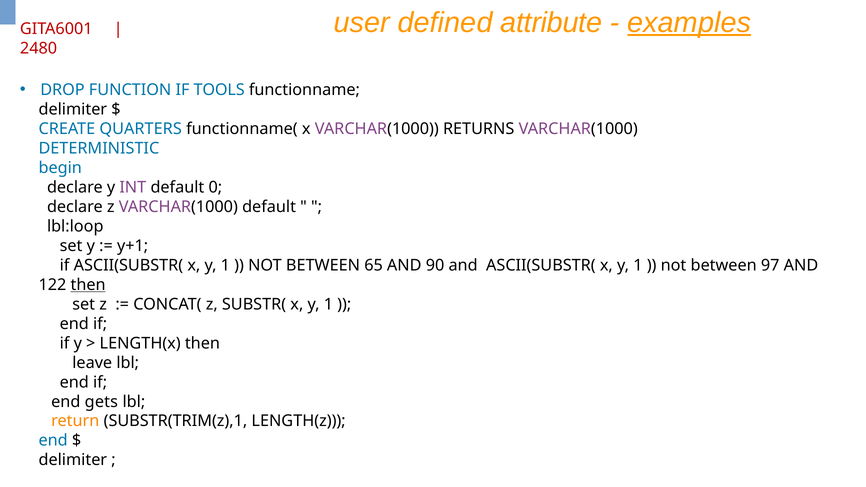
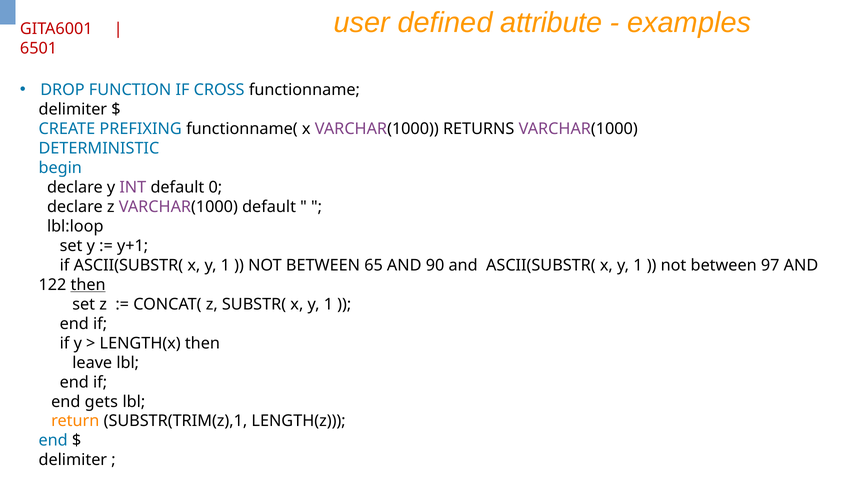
examples underline: present -> none (689, 23)
2480: 2480 -> 6501 (39, 48)
TOOLS: TOOLS -> CROSS (219, 90)
QUARTERS: QUARTERS -> PREFIXING (141, 129)
